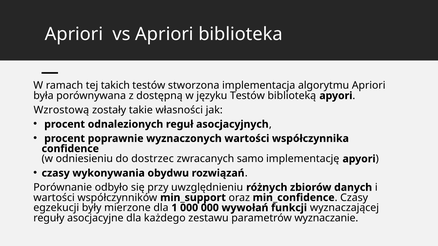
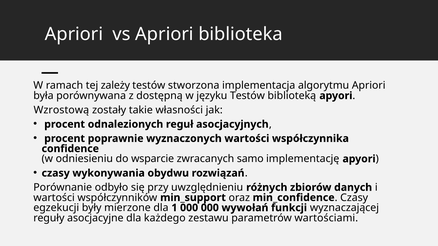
takich: takich -> zależy (115, 86)
dostrzec: dostrzec -> wsparcie (153, 159)
wyznaczanie: wyznaczanie -> wartościami (326, 218)
